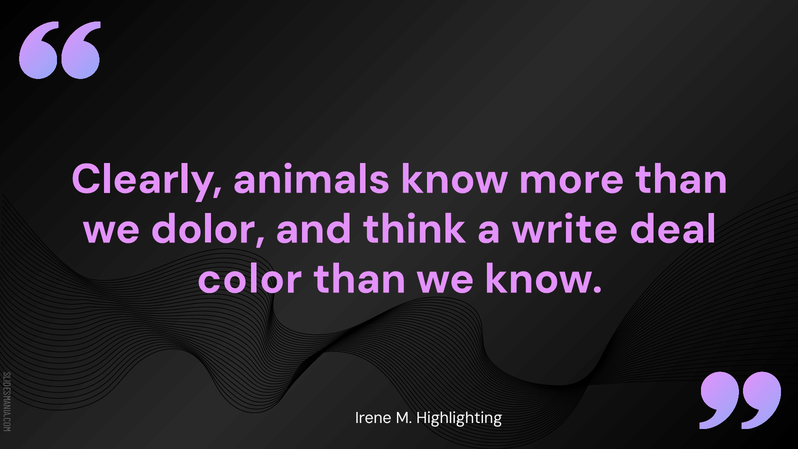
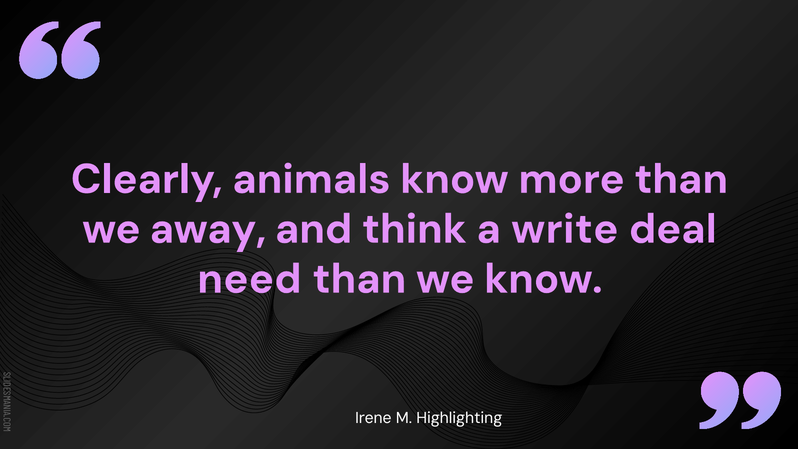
dolor: dolor -> away (208, 229)
color: color -> need (249, 279)
